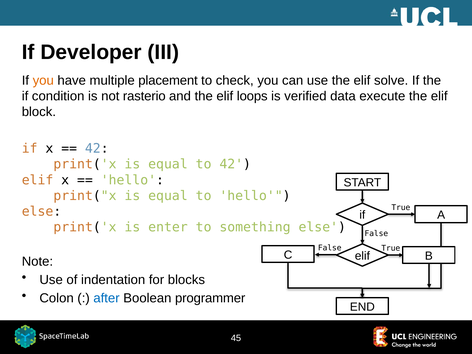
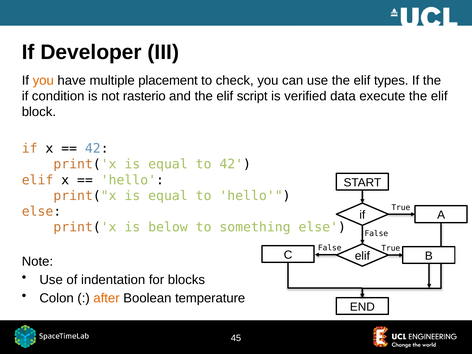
solve: solve -> types (391, 80)
loops: loops -> script (252, 96)
enter: enter -> below (168, 227)
after colour: blue -> orange (107, 298)
programmer: programmer -> temperature (210, 298)
